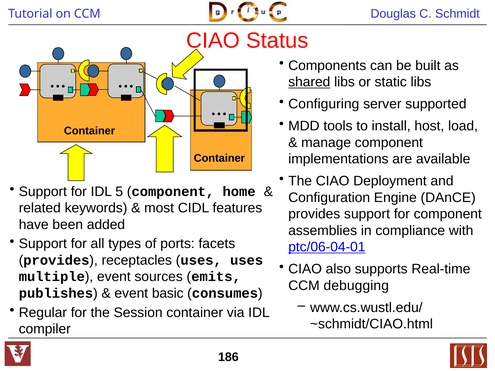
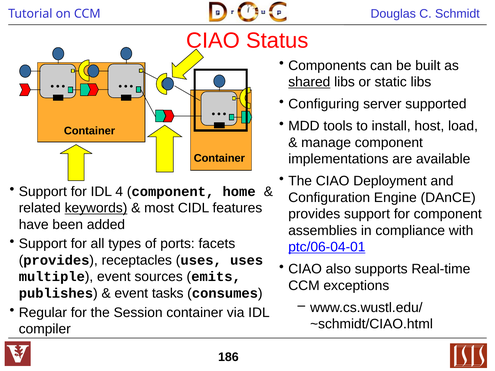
5: 5 -> 4 (119, 192)
keywords underline: none -> present (96, 208)
debugging: debugging -> exceptions (356, 286)
basic: basic -> tasks (168, 293)
